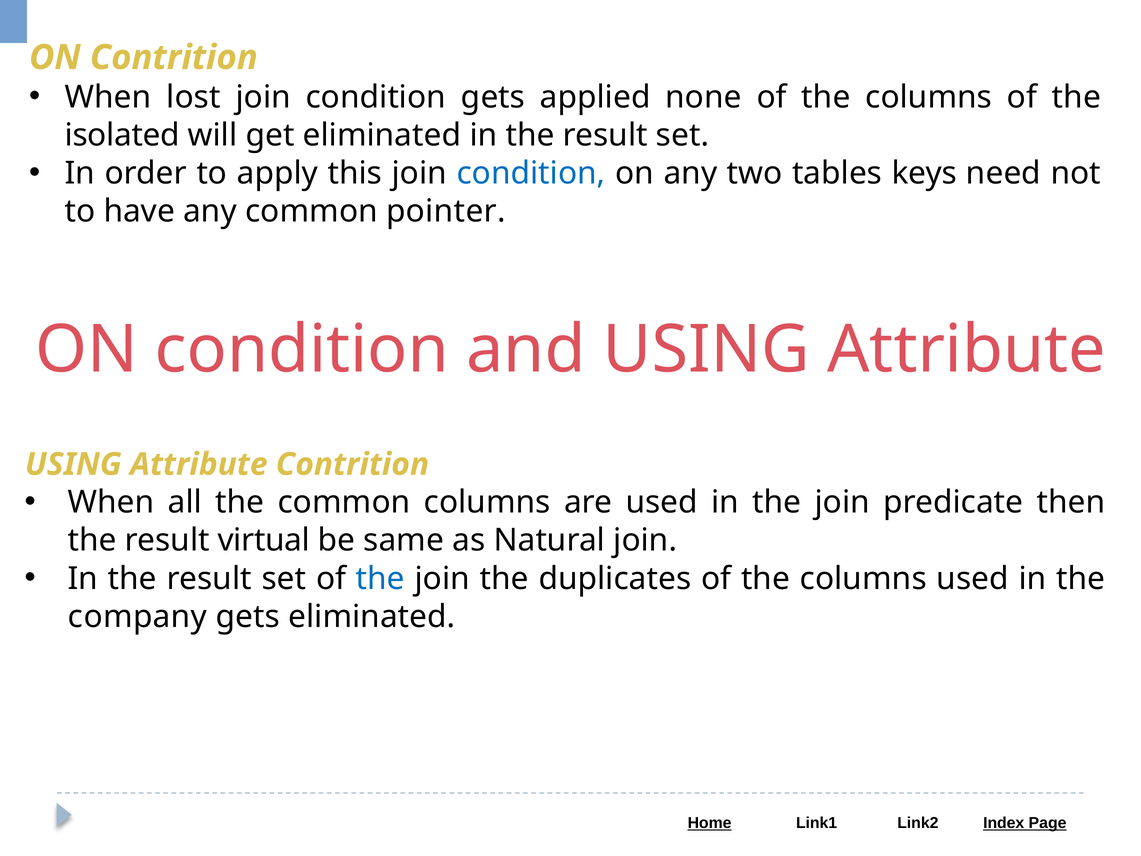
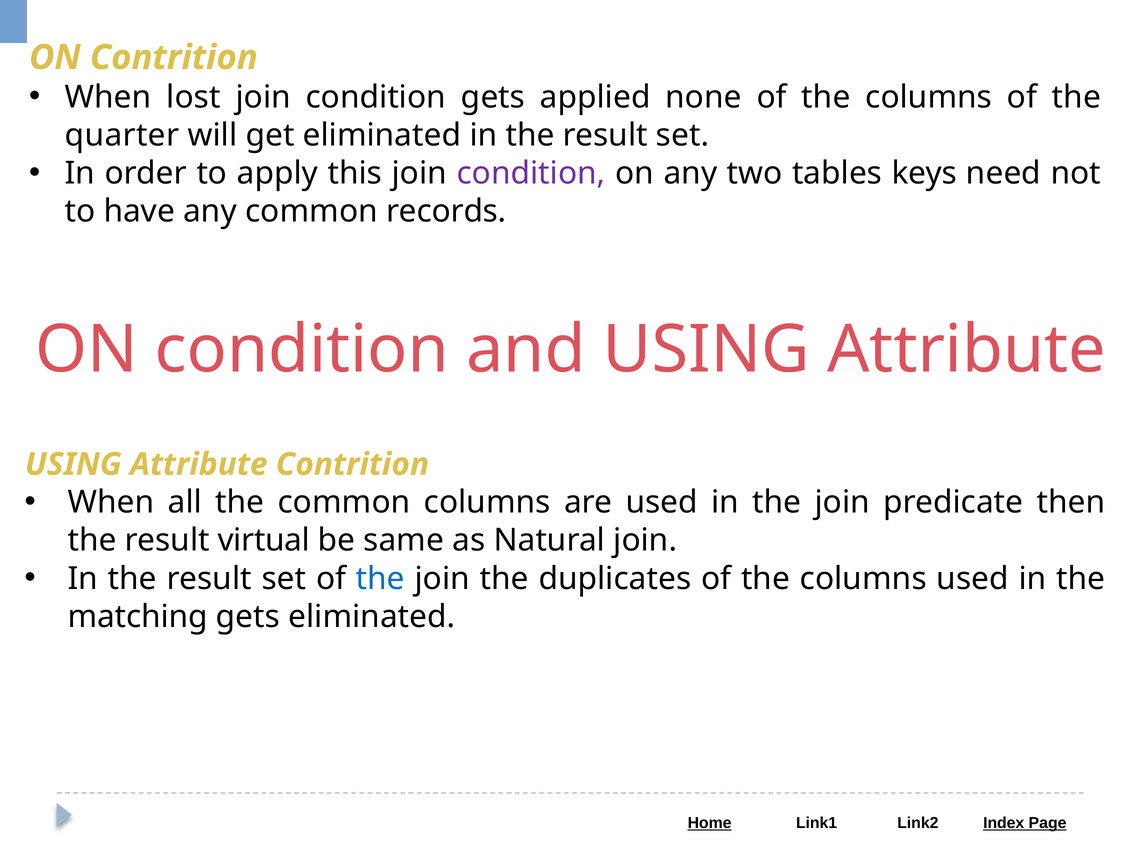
isolated: isolated -> quarter (122, 135)
condition colour: blue -> purple (531, 173)
pointer: pointer -> records (446, 211)
company: company -> matching (138, 616)
